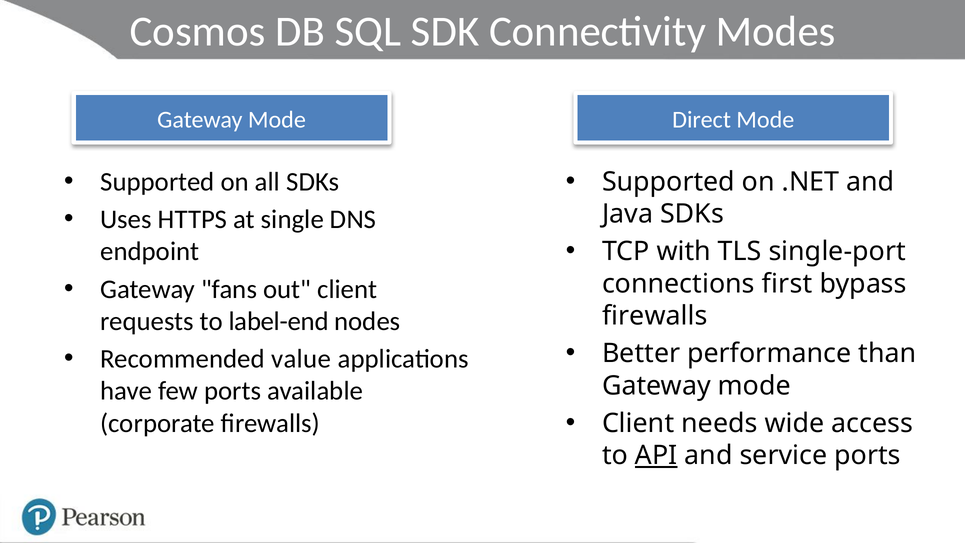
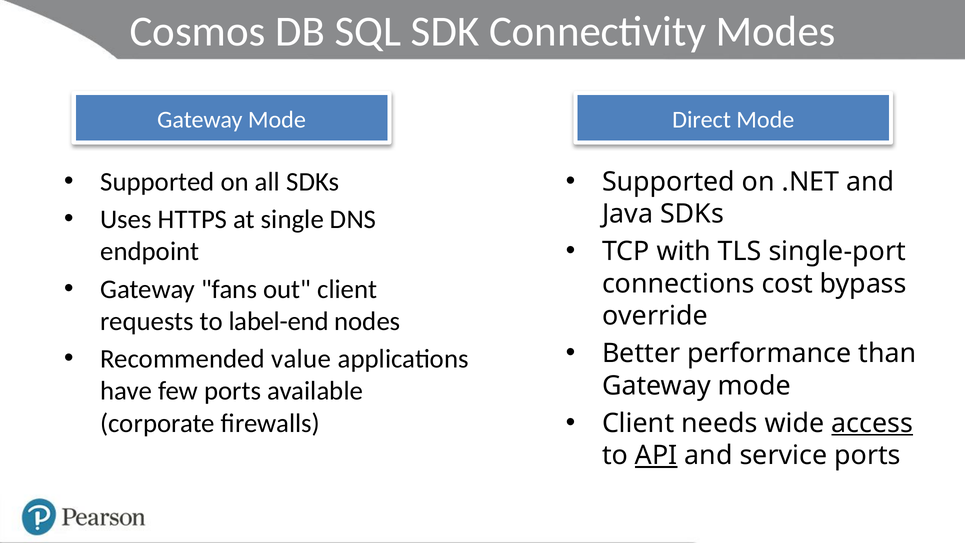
first: first -> cost (787, 284)
firewalls: firewalls -> override (655, 316)
access underline: none -> present (872, 423)
